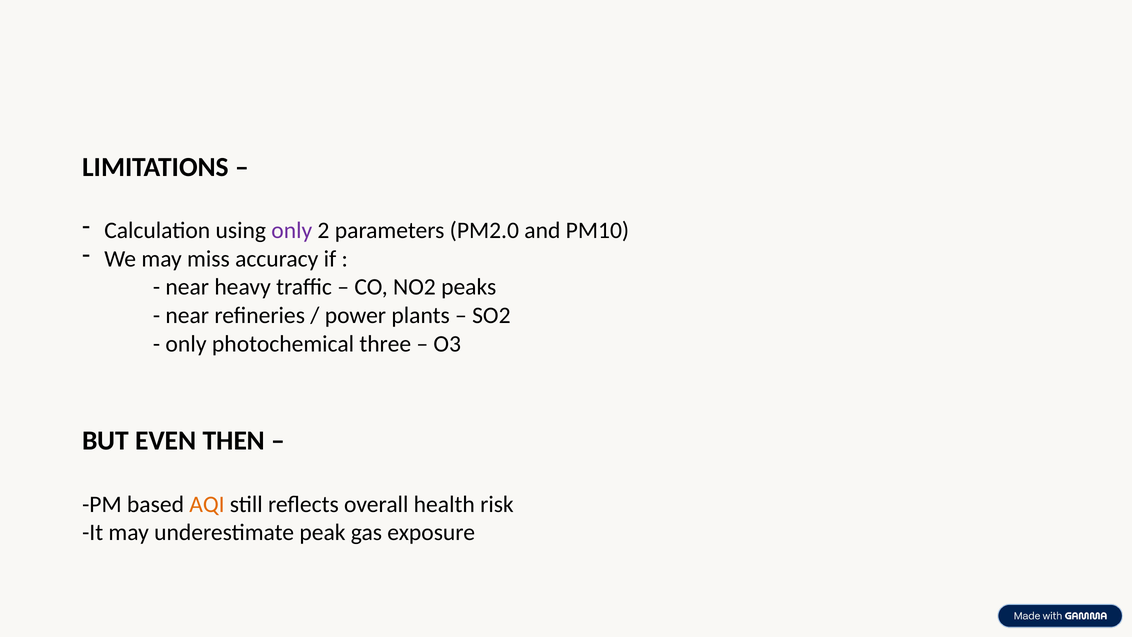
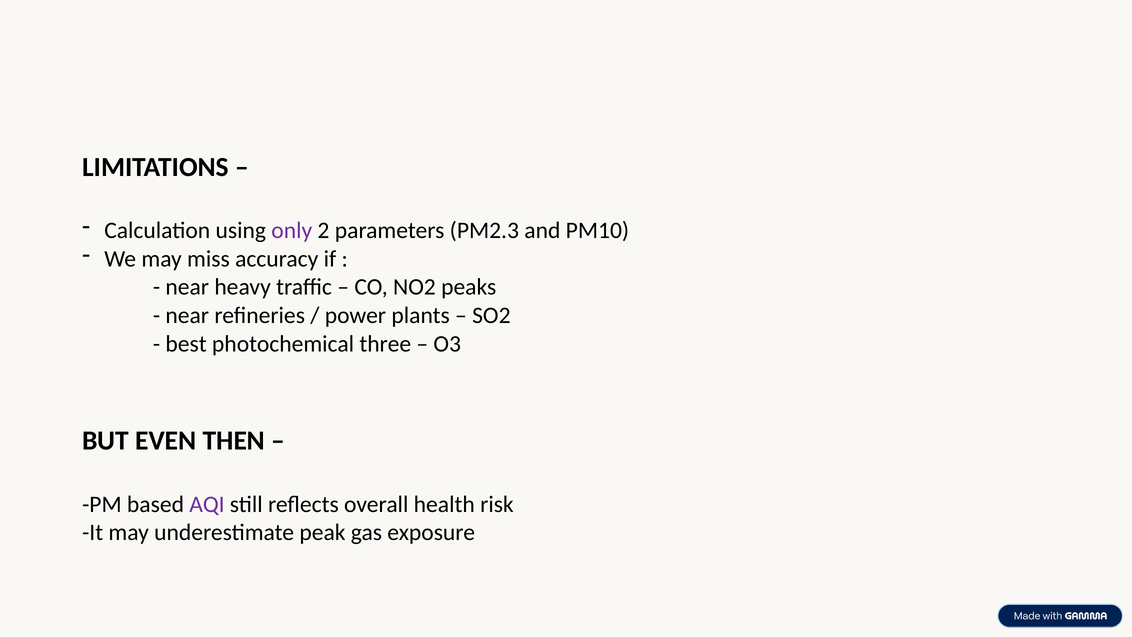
PM2.0: PM2.0 -> PM2.3 (484, 230)
only: only -> best (186, 344)
AQI colour: orange -> purple (207, 504)
